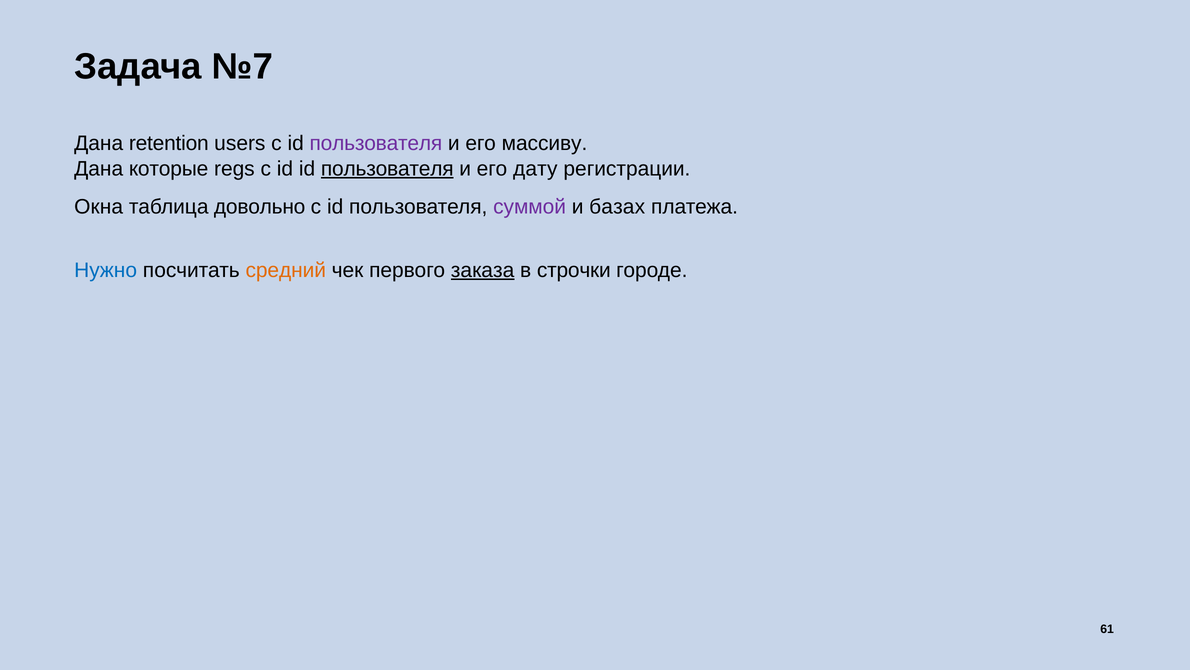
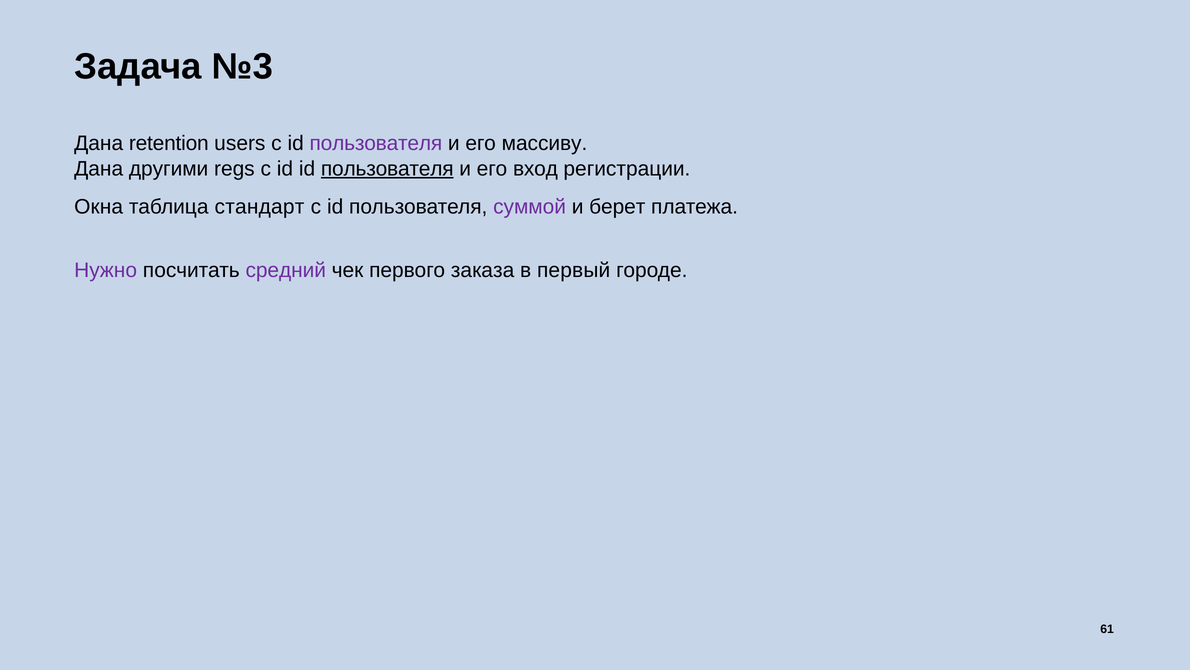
№7: №7 -> №3 (243, 66)
которые: которые -> другими (169, 168)
дату: дату -> вход (535, 168)
довольно: довольно -> стандарт (259, 207)
базах: базах -> берет (617, 207)
Нужно colour: blue -> purple (106, 270)
средний colour: orange -> purple (286, 270)
заказа underline: present -> none (483, 270)
строчки: строчки -> первый (574, 270)
